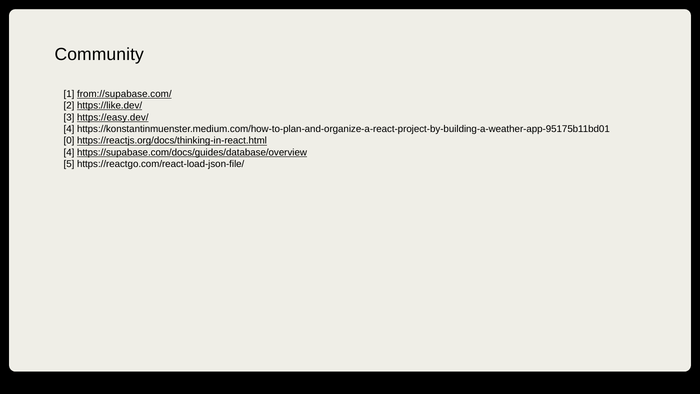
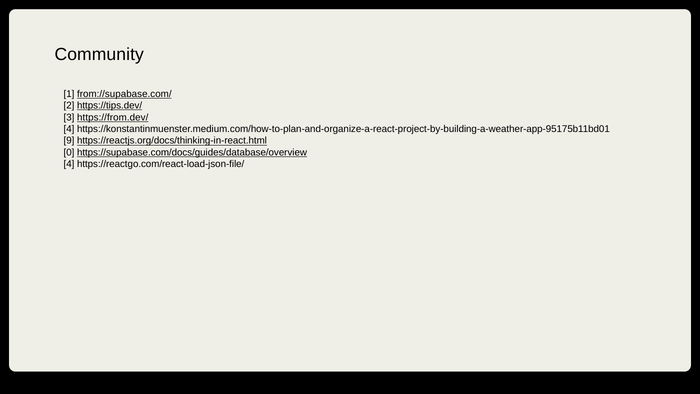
https://like.dev/: https://like.dev/ -> https://tips.dev/ (110, 106)
https://easy.dev/: https://easy.dev/ -> https://from.dev/ (113, 117)
0: 0 -> 9 (69, 141)
4: 4 -> 0 (69, 152)
5: 5 -> 4 (69, 164)
